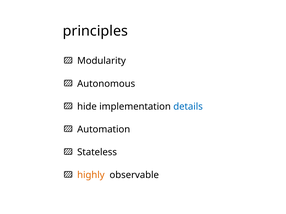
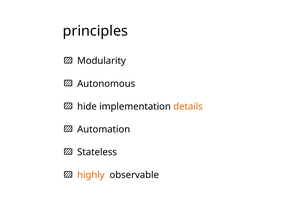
details colour: blue -> orange (188, 107)
